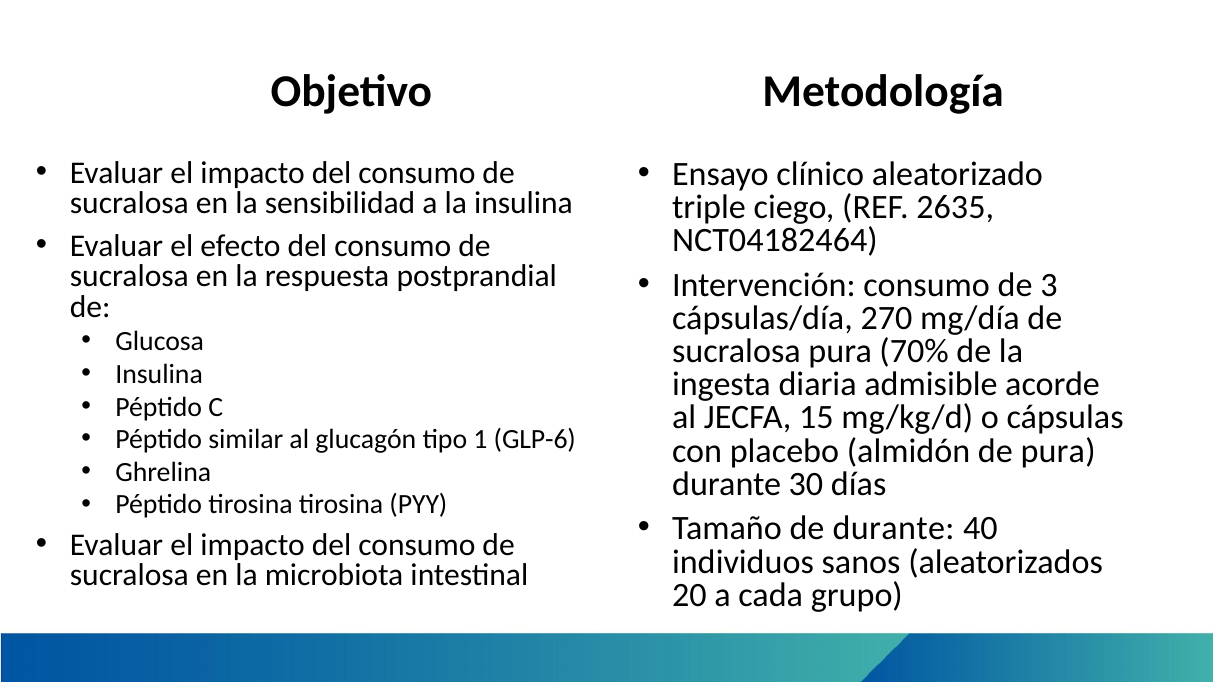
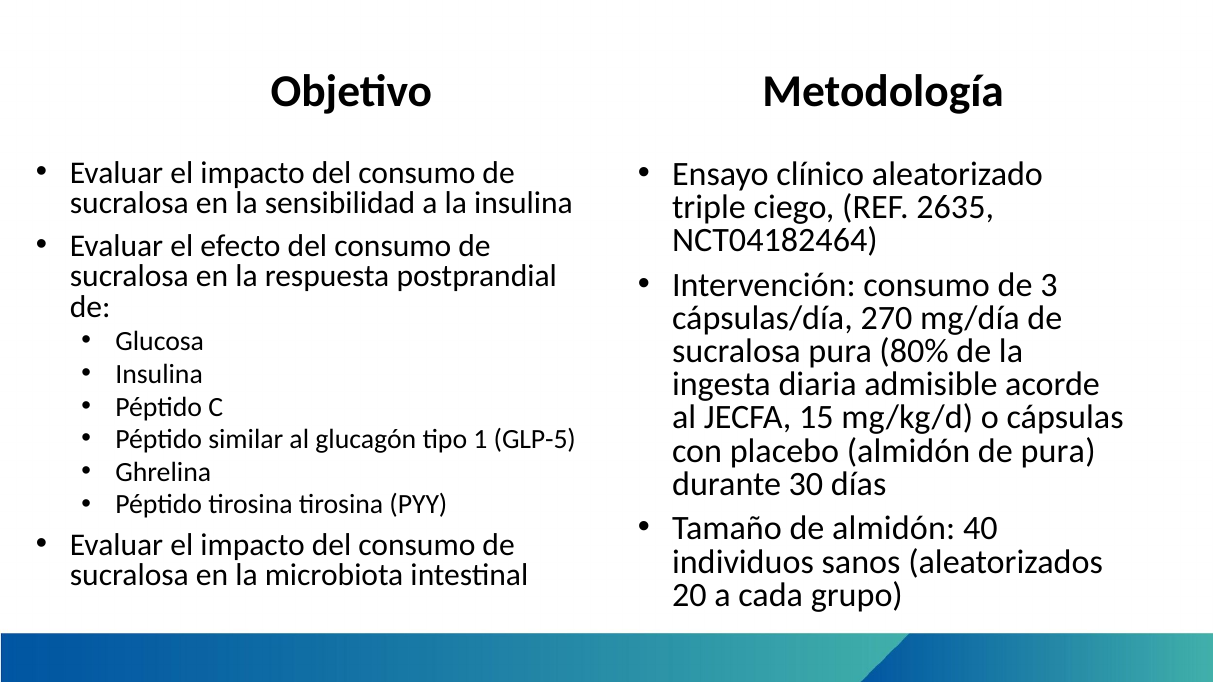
70%: 70% -> 80% (914, 351)
GLP-6: GLP-6 -> GLP-5 (535, 440)
de durante: durante -> almidón (894, 529)
